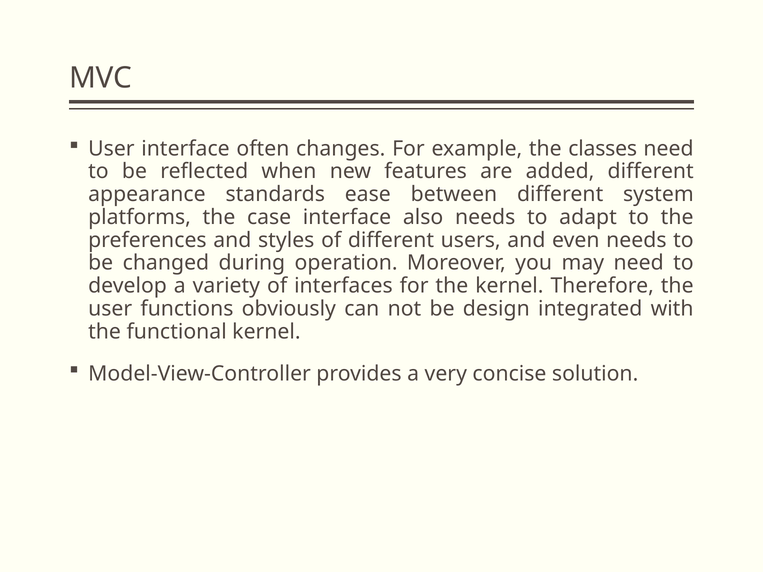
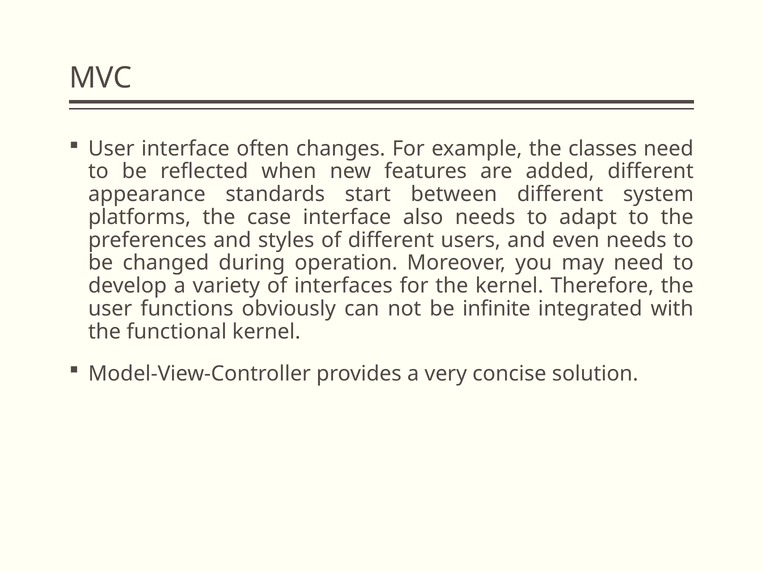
ease: ease -> start (368, 194)
design: design -> infinite (496, 309)
